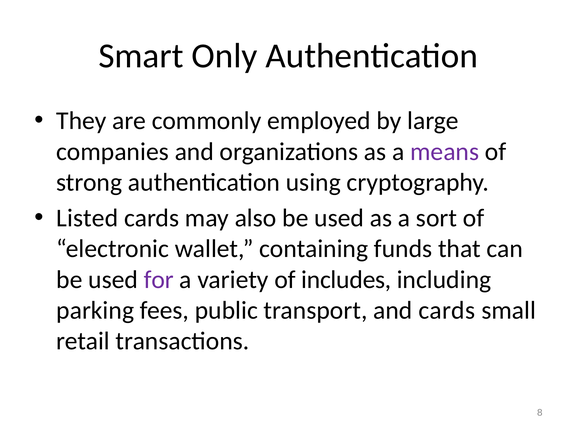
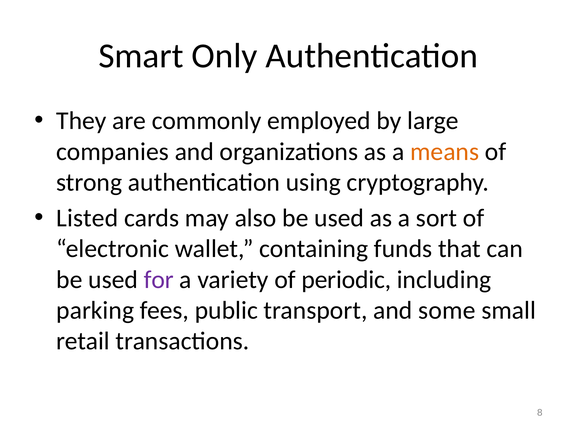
means colour: purple -> orange (445, 152)
includes: includes -> periodic (346, 280)
and cards: cards -> some (447, 311)
